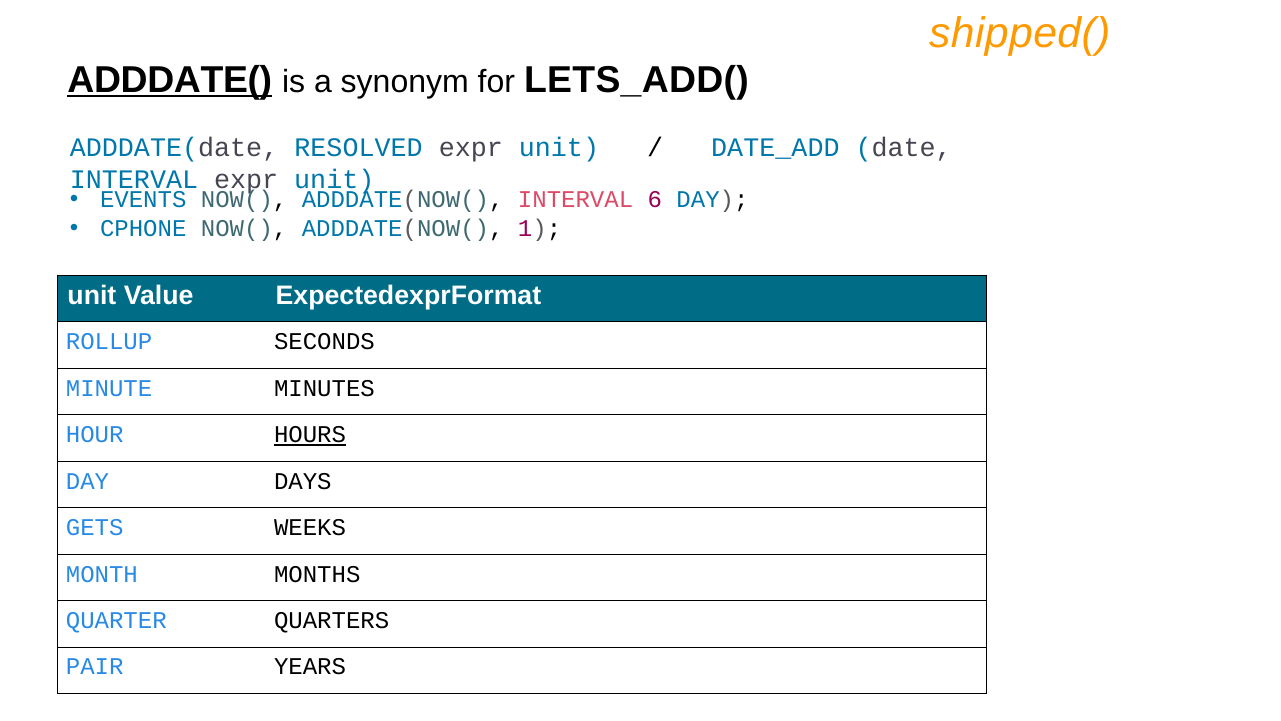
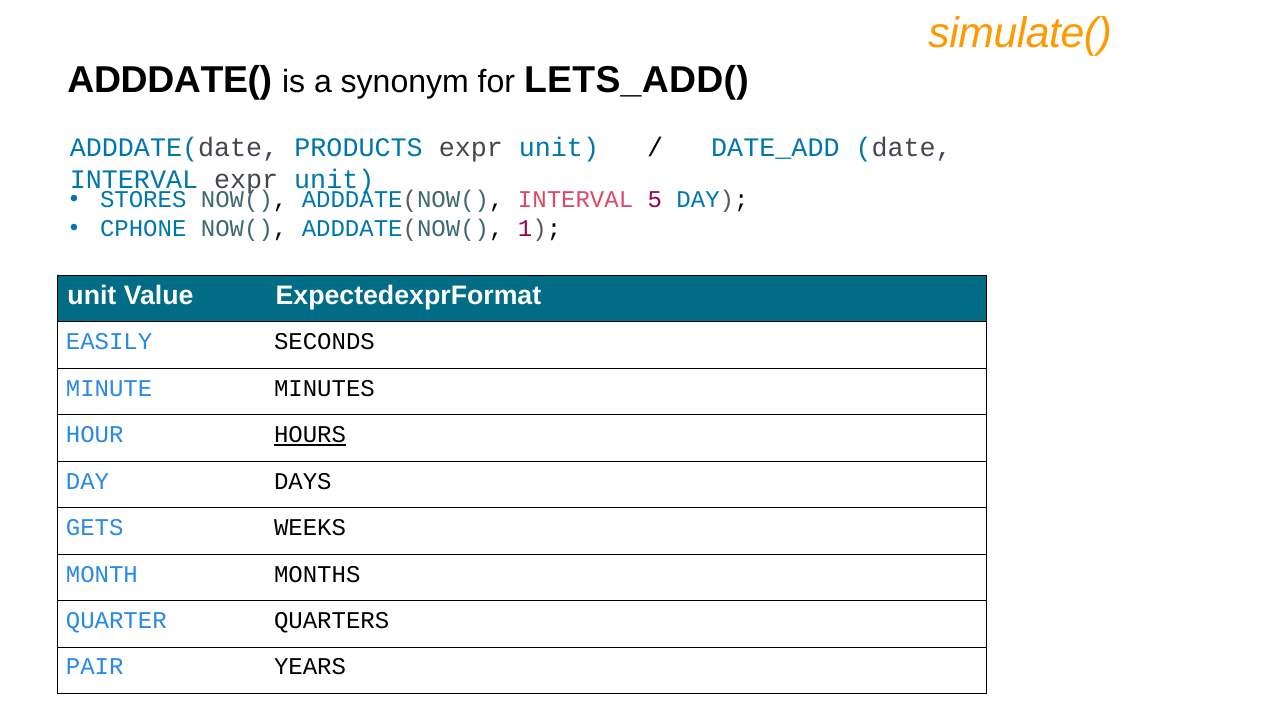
shipped(: shipped( -> simulate( (1020, 33)
ADDDATE( underline: present -> none (170, 80)
RESOLVED: RESOLVED -> PRODUCTS (359, 147)
EVENTS: EVENTS -> STORES (143, 199)
6: 6 -> 5 (655, 199)
ROLLUP: ROLLUP -> EASILY (109, 341)
